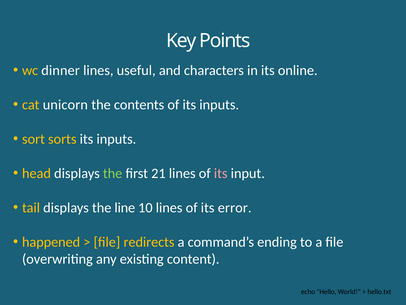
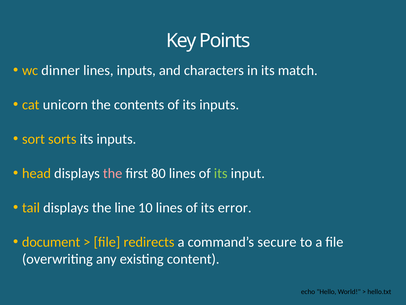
lines useful: useful -> inputs (136, 70)
online: online -> match (298, 70)
the colour: light green -> pink (113, 173)
21: 21 -> 80 (158, 173)
its colour: pink -> light green (221, 173)
happened: happened -> document (51, 242)
ending: ending -> secure (277, 242)
